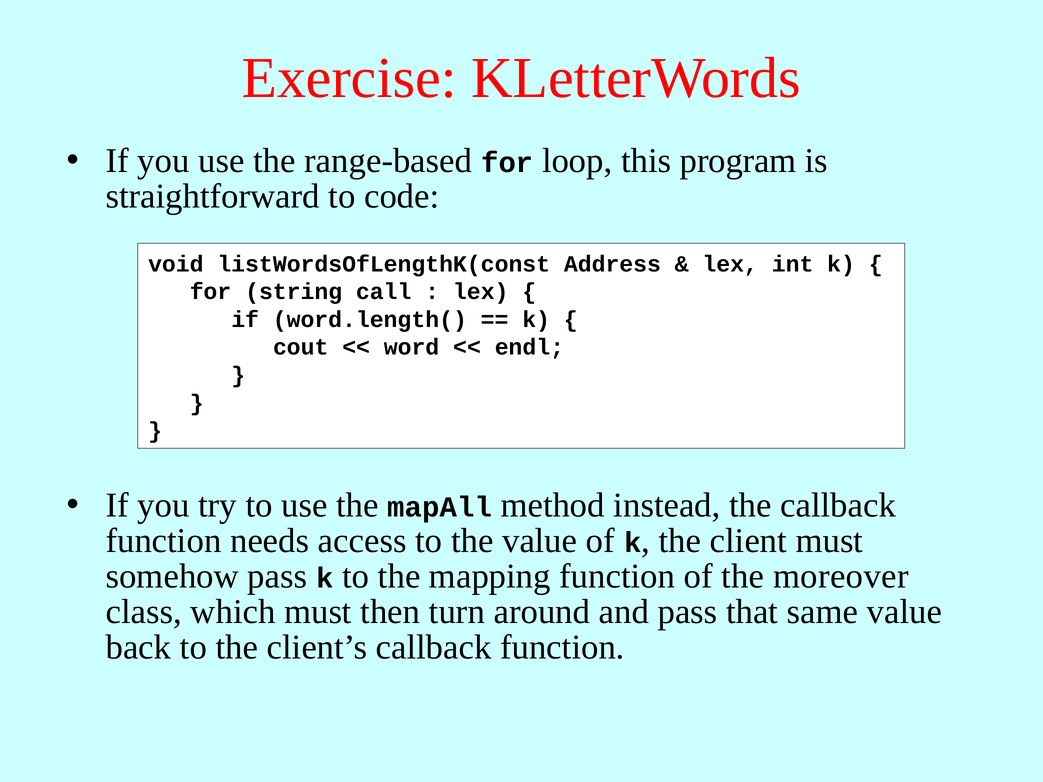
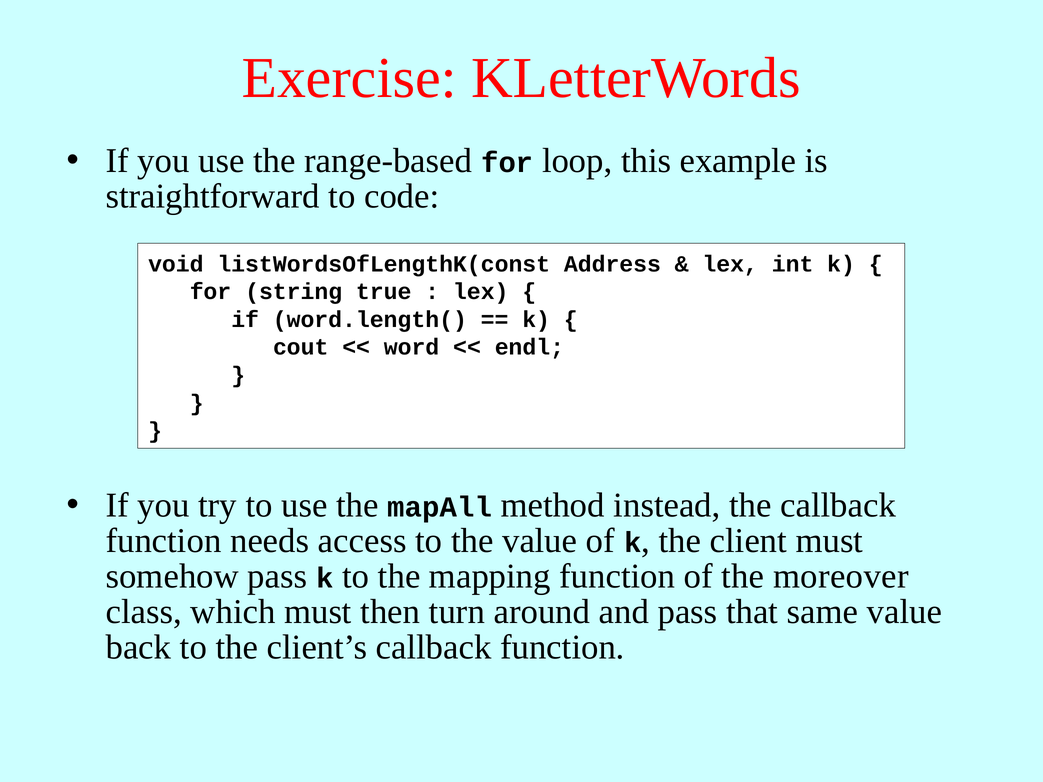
program: program -> example (738, 161)
call: call -> true (384, 292)
